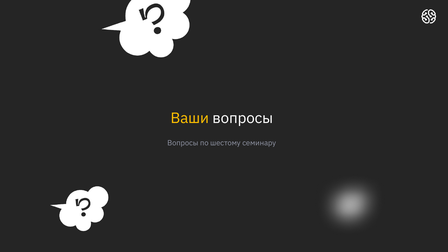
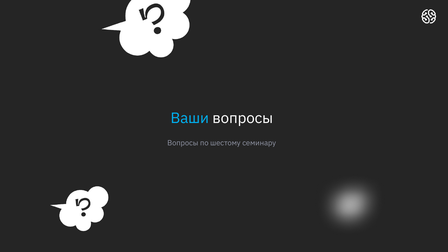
Ваши colour: yellow -> light blue (190, 118)
